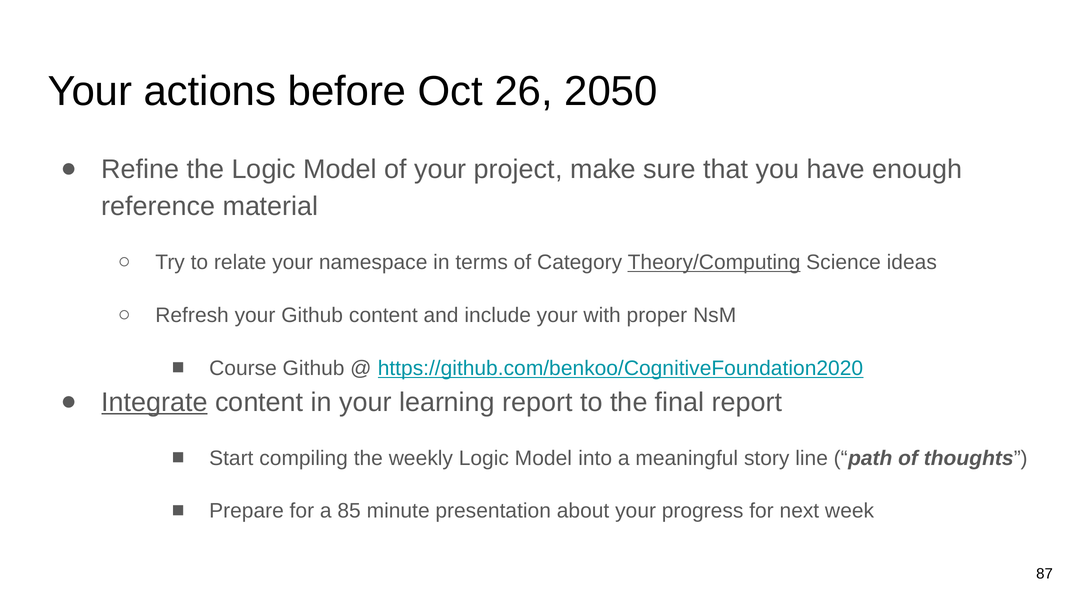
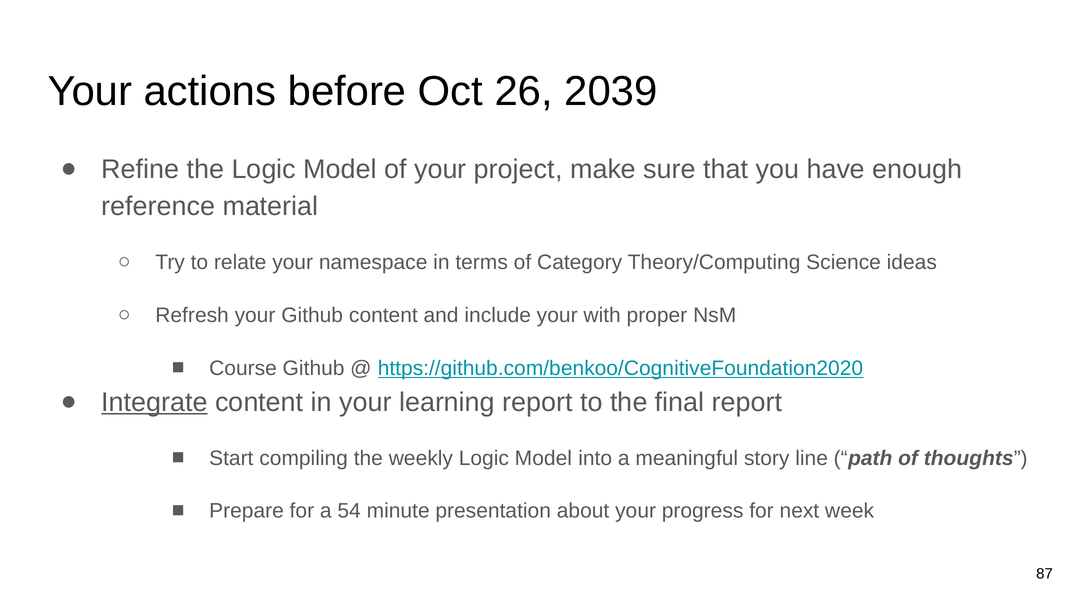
2050: 2050 -> 2039 (611, 91)
Theory/Computing underline: present -> none (714, 263)
85: 85 -> 54 (349, 511)
